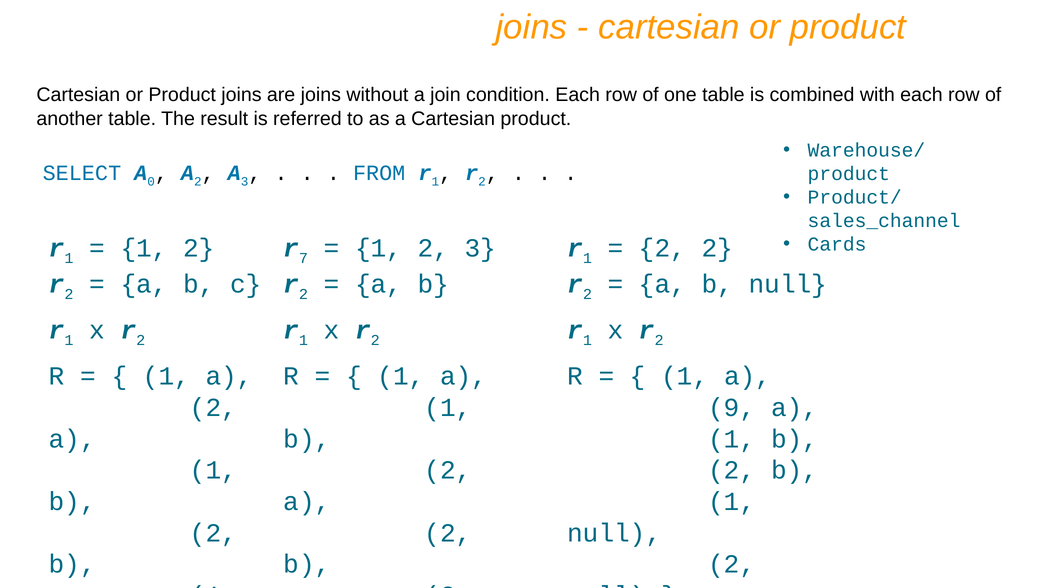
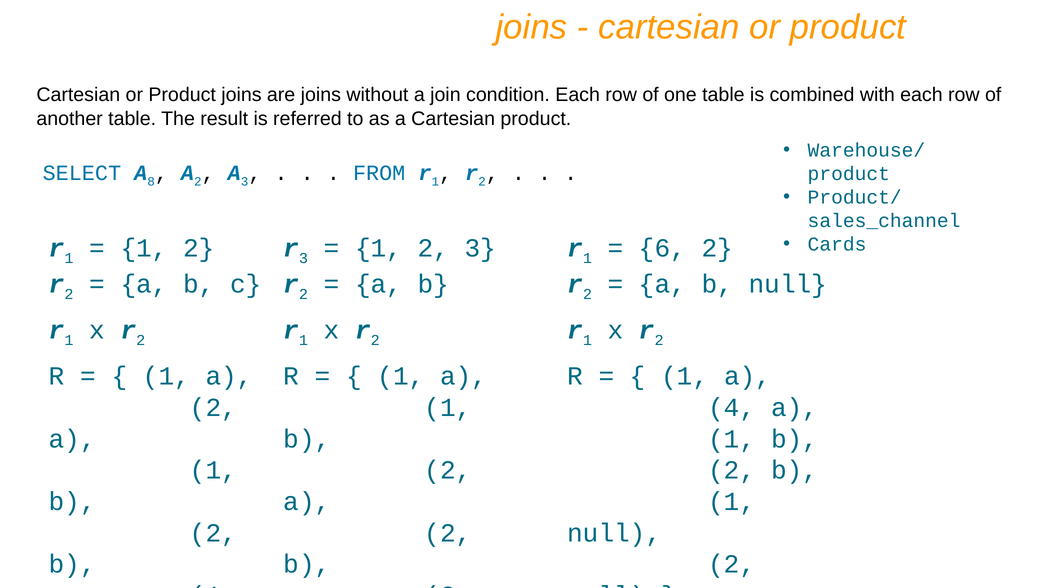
0: 0 -> 8 (151, 182)
r 7: 7 -> 3 (304, 258)
2: 2 -> 6 (662, 248)
9: 9 -> 4 (732, 407)
